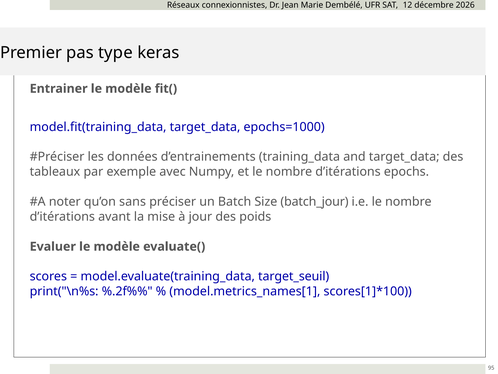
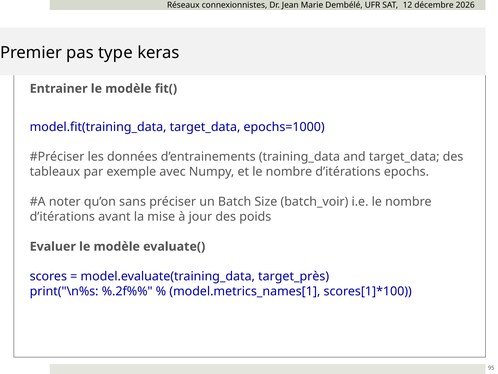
batch_jour: batch_jour -> batch_voir (314, 201)
target_seuil: target_seuil -> target_près (294, 276)
